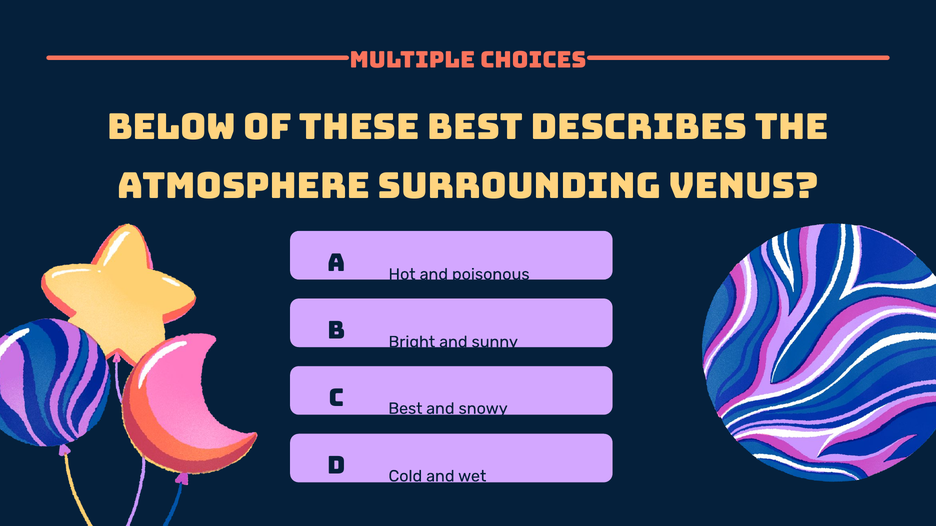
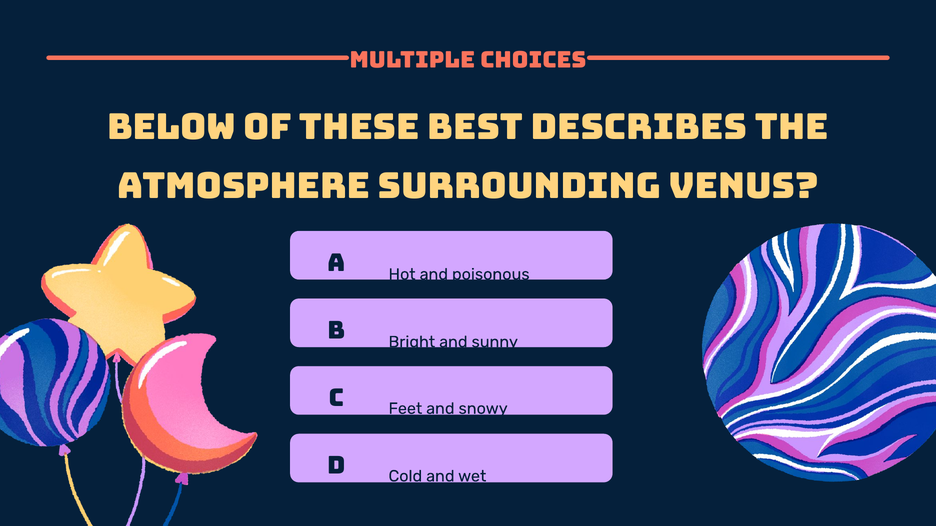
Best: Best -> Feet (405, 409)
